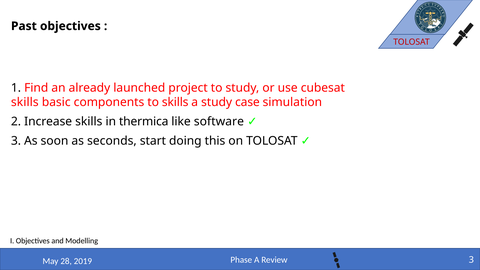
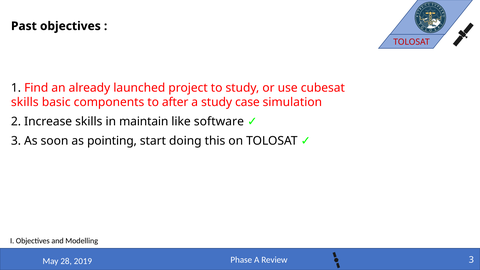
to skills: skills -> after (175, 102)
thermica: thermica -> maintain (144, 122)
seconds: seconds -> pointing (112, 141)
